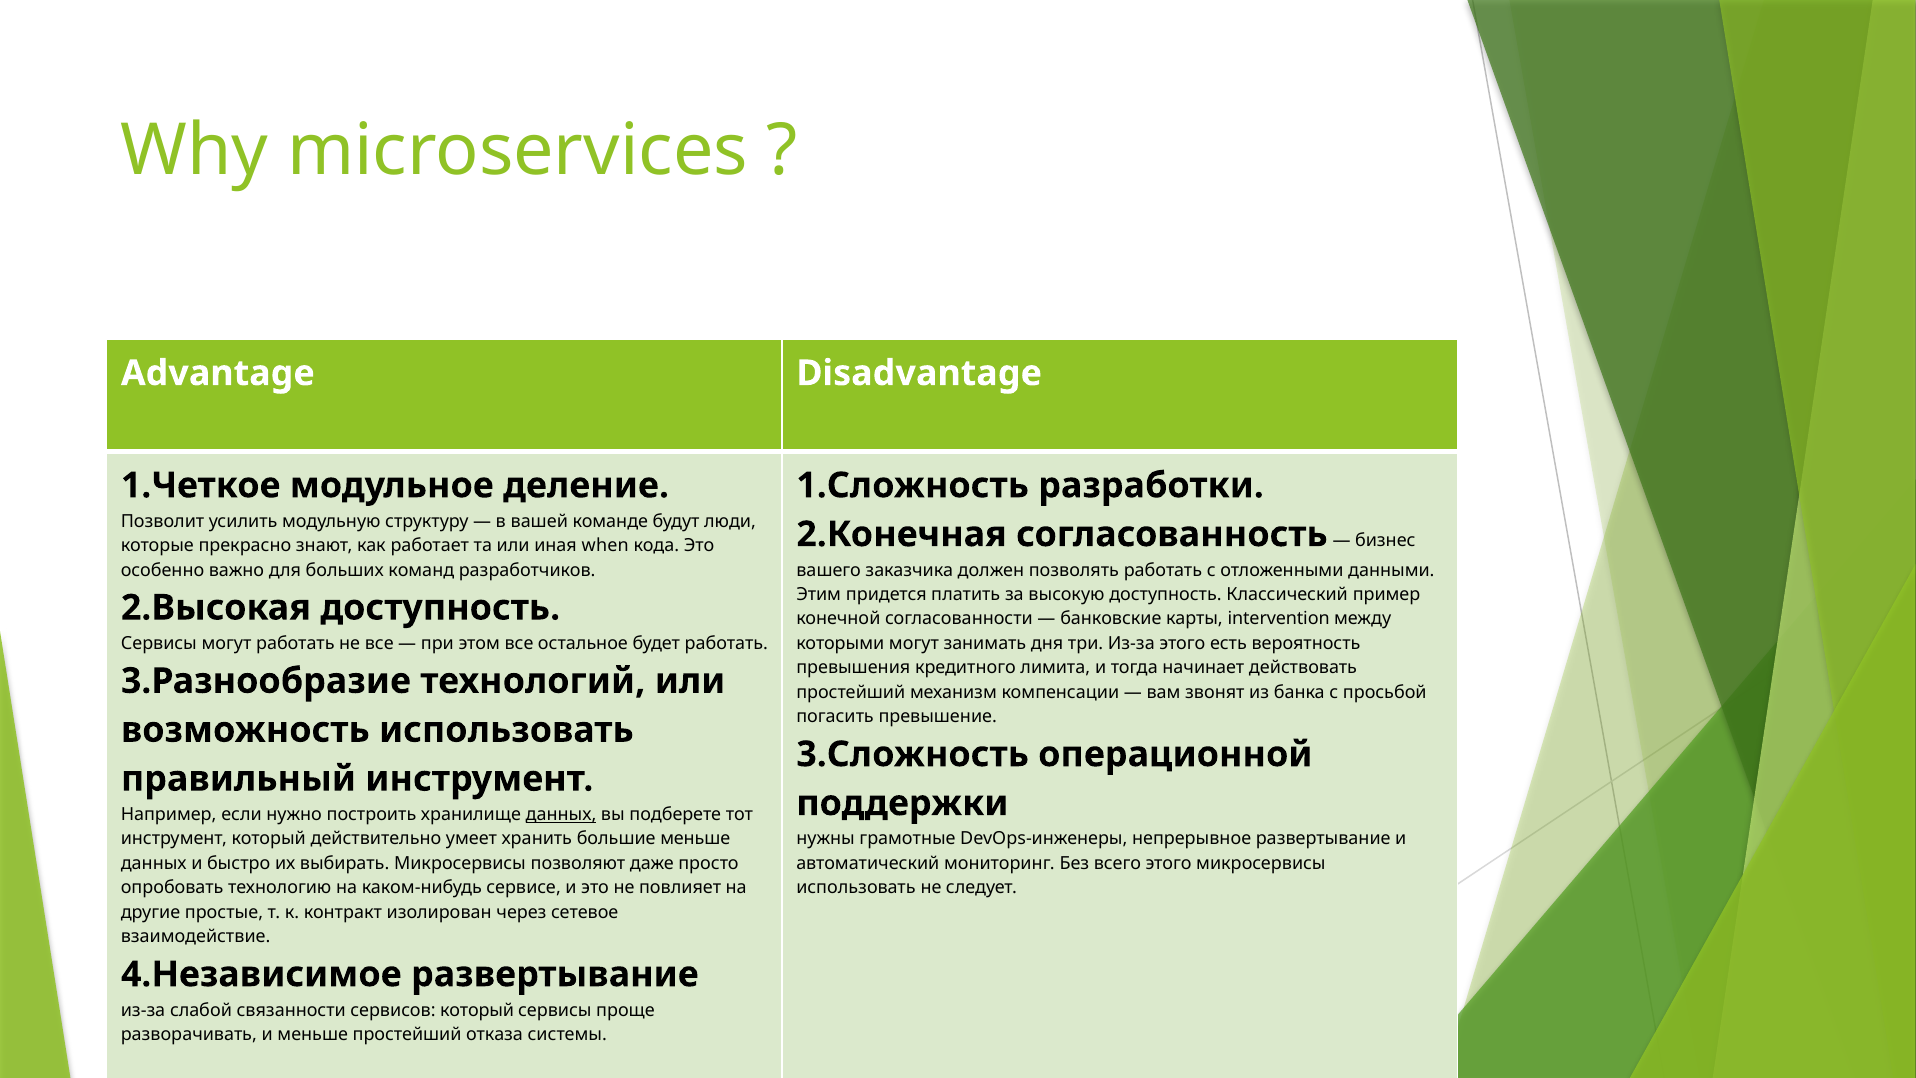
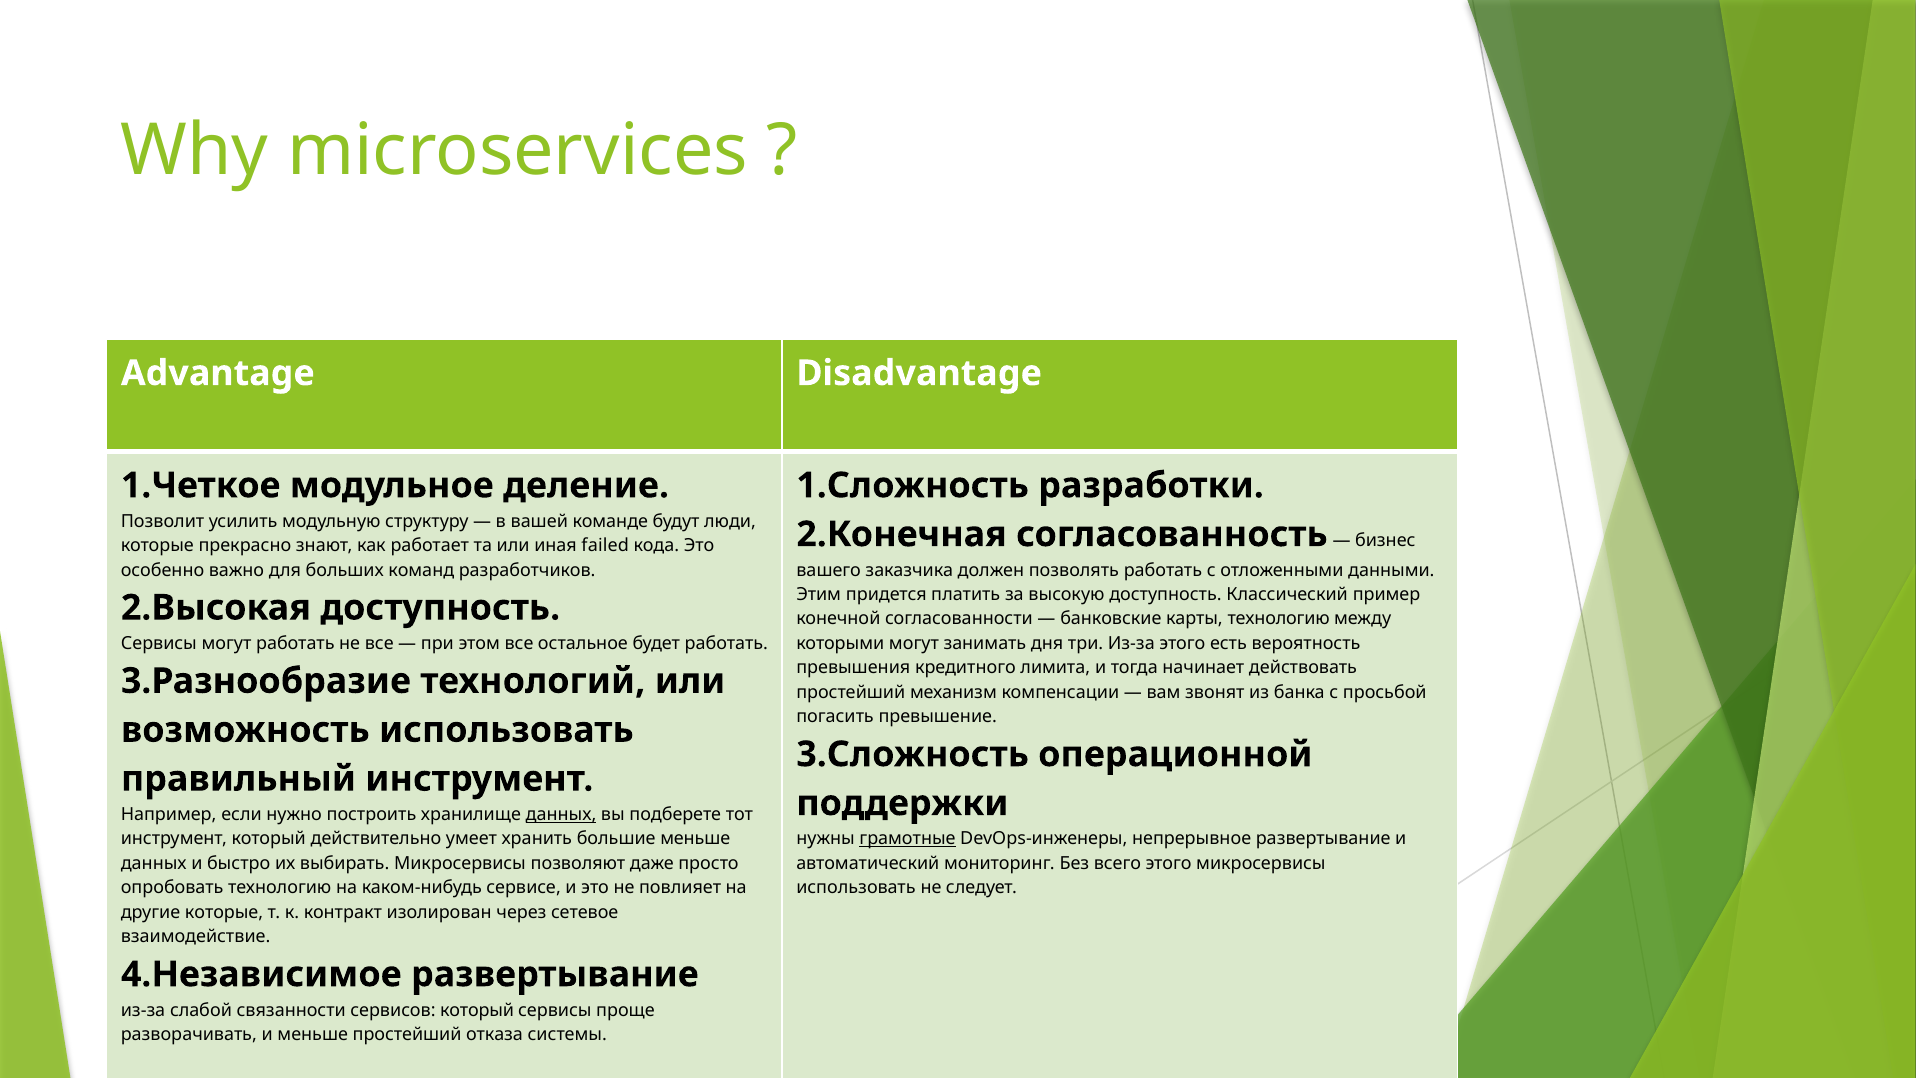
when: when -> failed (605, 545)
карты intervention: intervention -> технологию (1279, 619)
грамотные underline: none -> present (907, 839)
другие простые: простые -> которые (224, 912)
